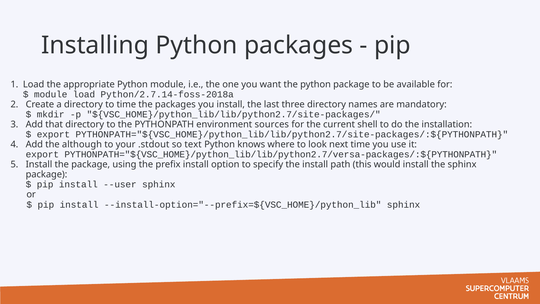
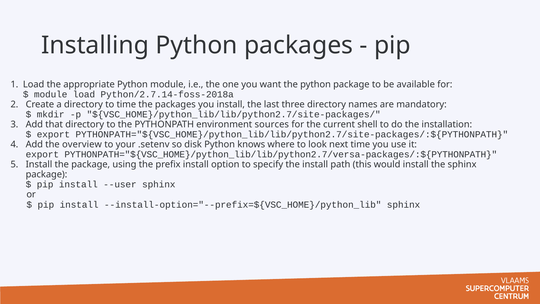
although: although -> overview (82, 144)
.stdout: .stdout -> .setenv (154, 144)
text: text -> disk (193, 144)
